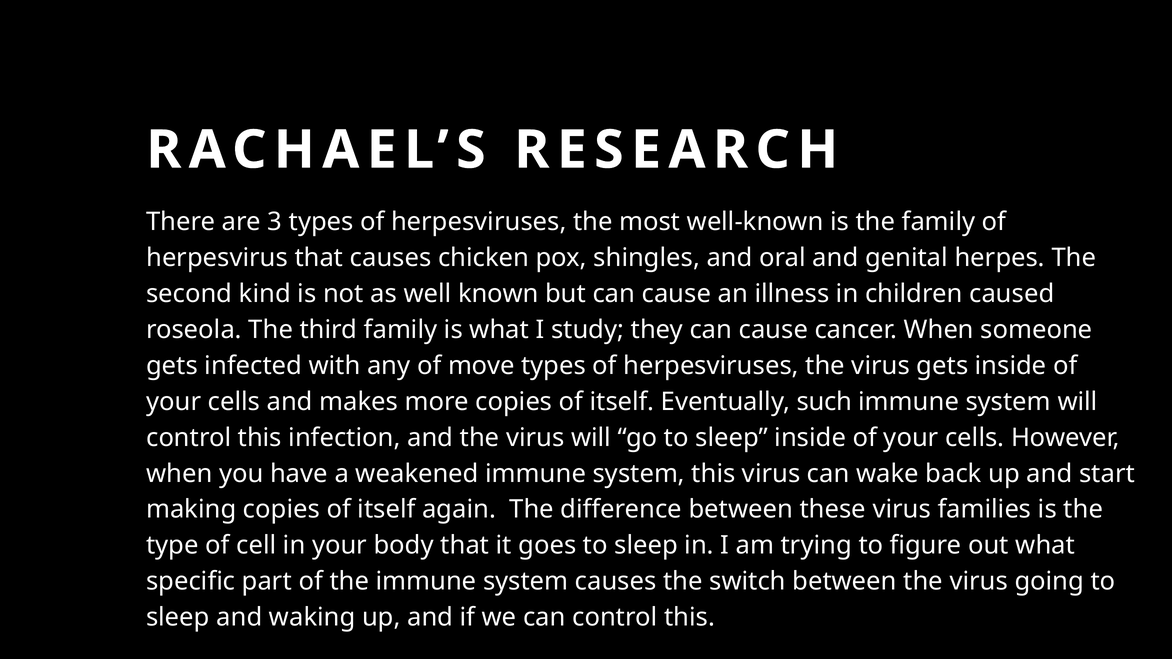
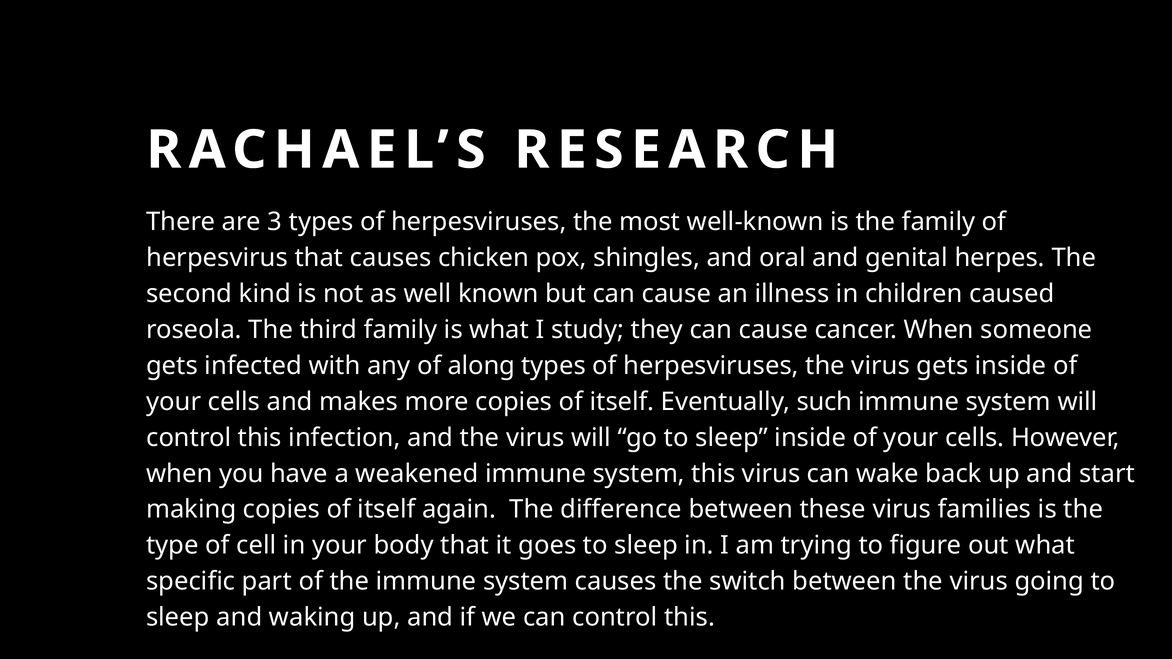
move: move -> along (481, 366)
